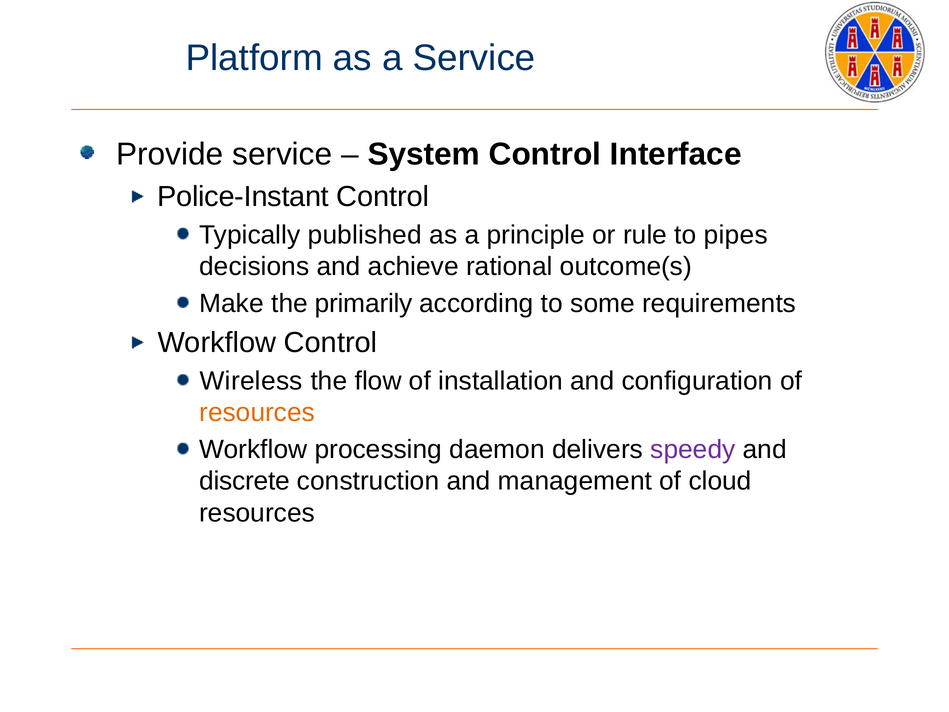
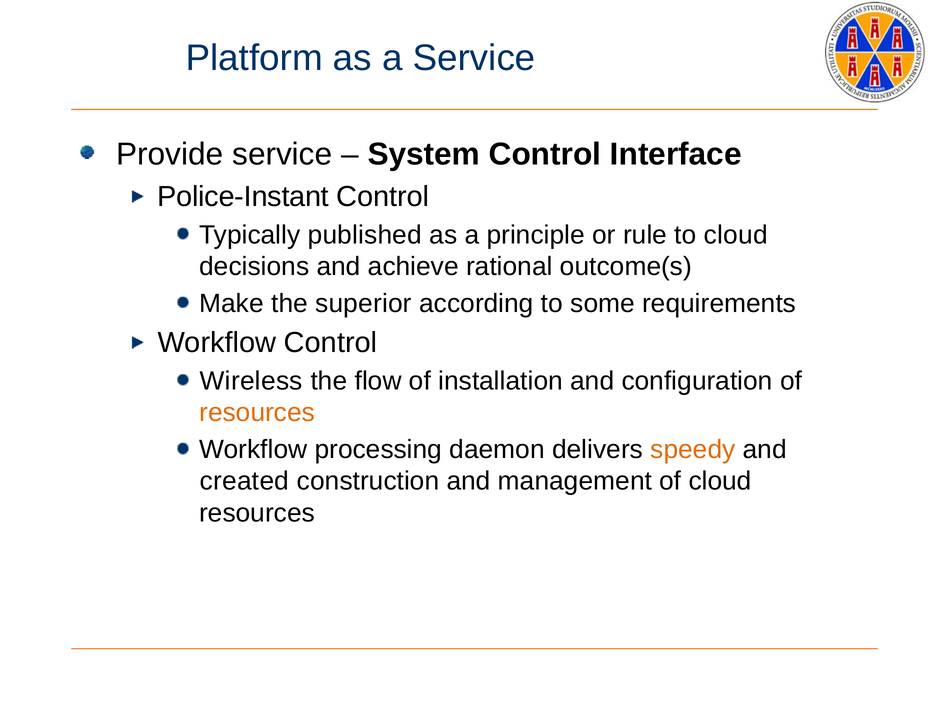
to pipes: pipes -> cloud (736, 235)
primarily: primarily -> superior (363, 303)
speedy colour: purple -> orange (693, 449)
discrete: discrete -> created (244, 481)
